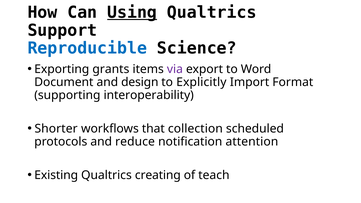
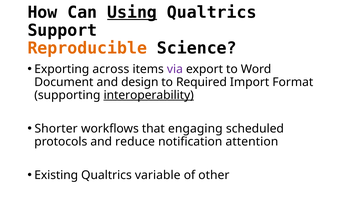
Reproducible colour: blue -> orange (87, 48)
grants: grants -> across (111, 69)
Explicitly: Explicitly -> Required (201, 82)
interoperability underline: none -> present (149, 95)
collection: collection -> engaging (195, 129)
creating: creating -> variable (158, 175)
teach: teach -> other (214, 175)
